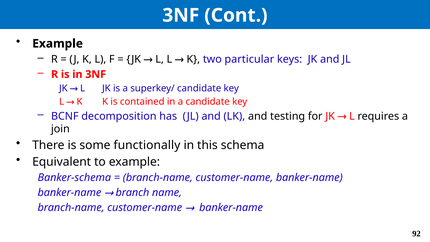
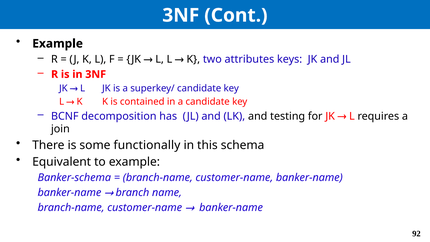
particular: particular -> attributes (249, 59)
